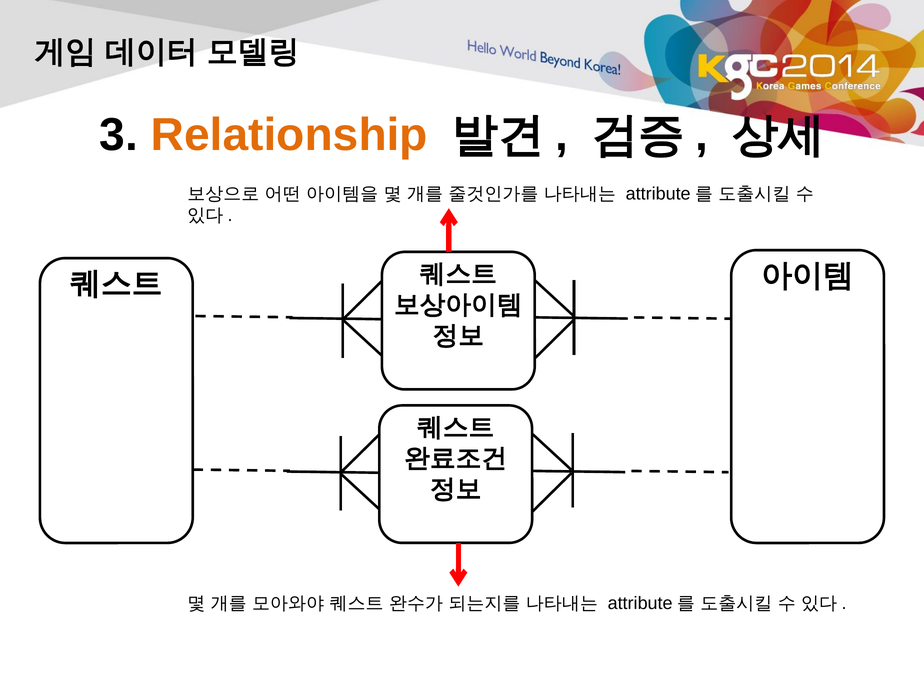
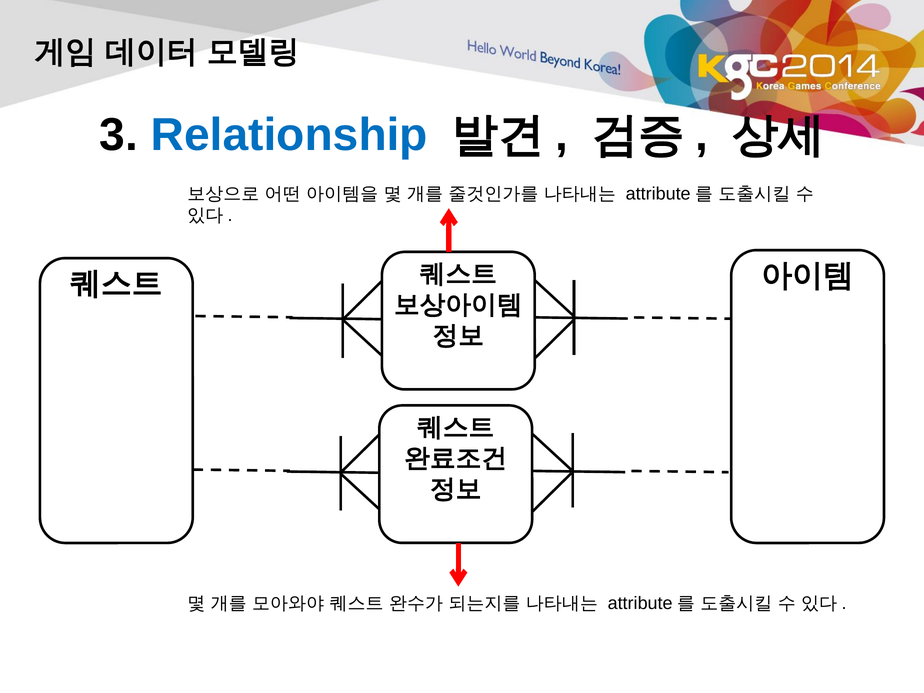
Relationship colour: orange -> blue (289, 135)
